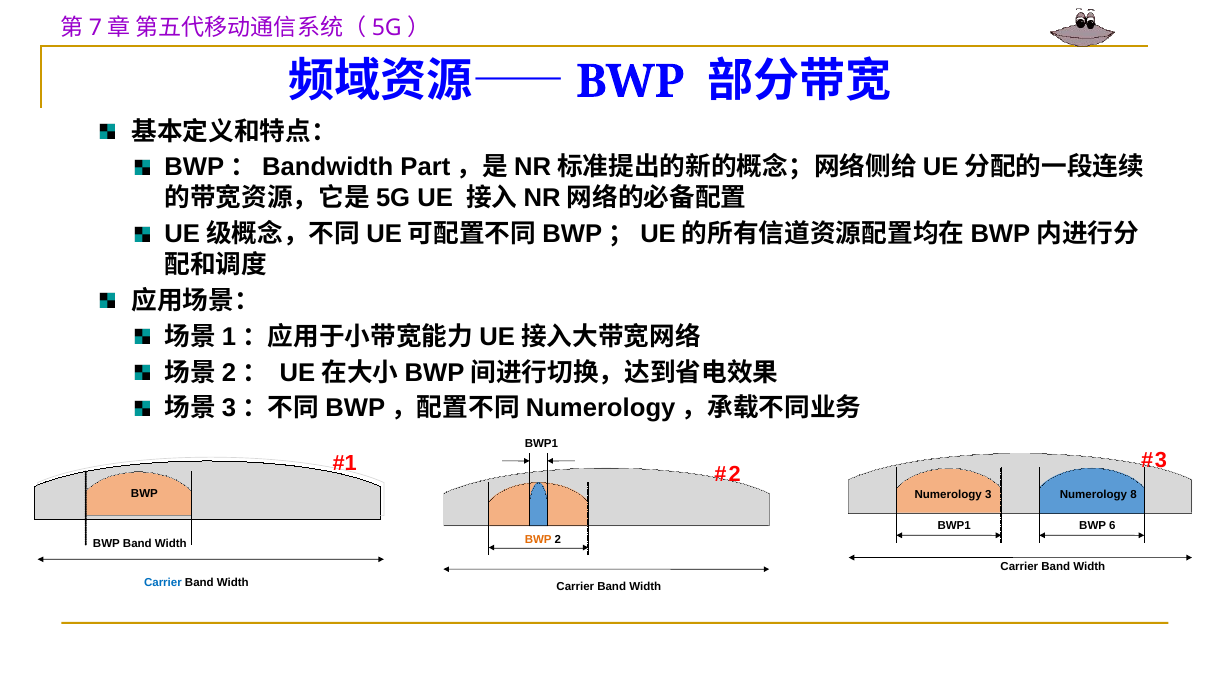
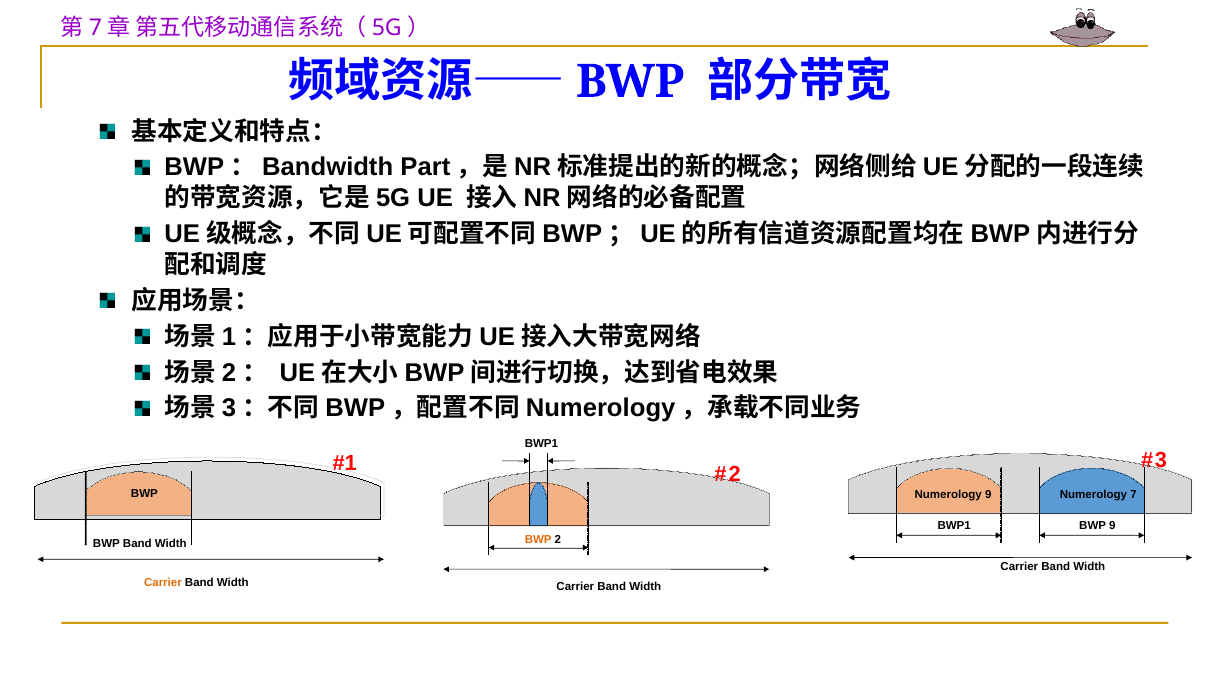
Numerology 3: 3 -> 9 (988, 494)
8: 8 -> 7 (1134, 494)
BWP 6: 6 -> 9 (1112, 526)
Carrier colour: blue -> orange (163, 583)
